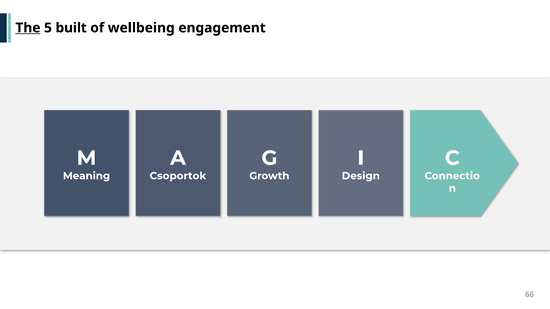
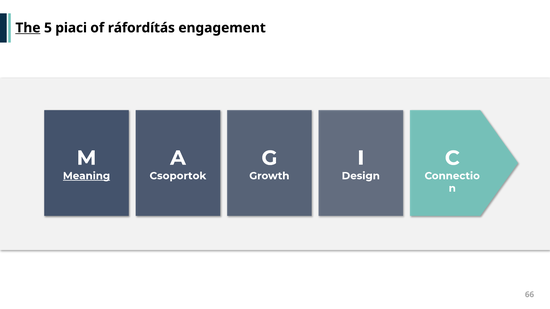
built: built -> piaci (71, 28)
wellbeing: wellbeing -> ráfordítás (141, 28)
Meaning underline: none -> present (86, 176)
